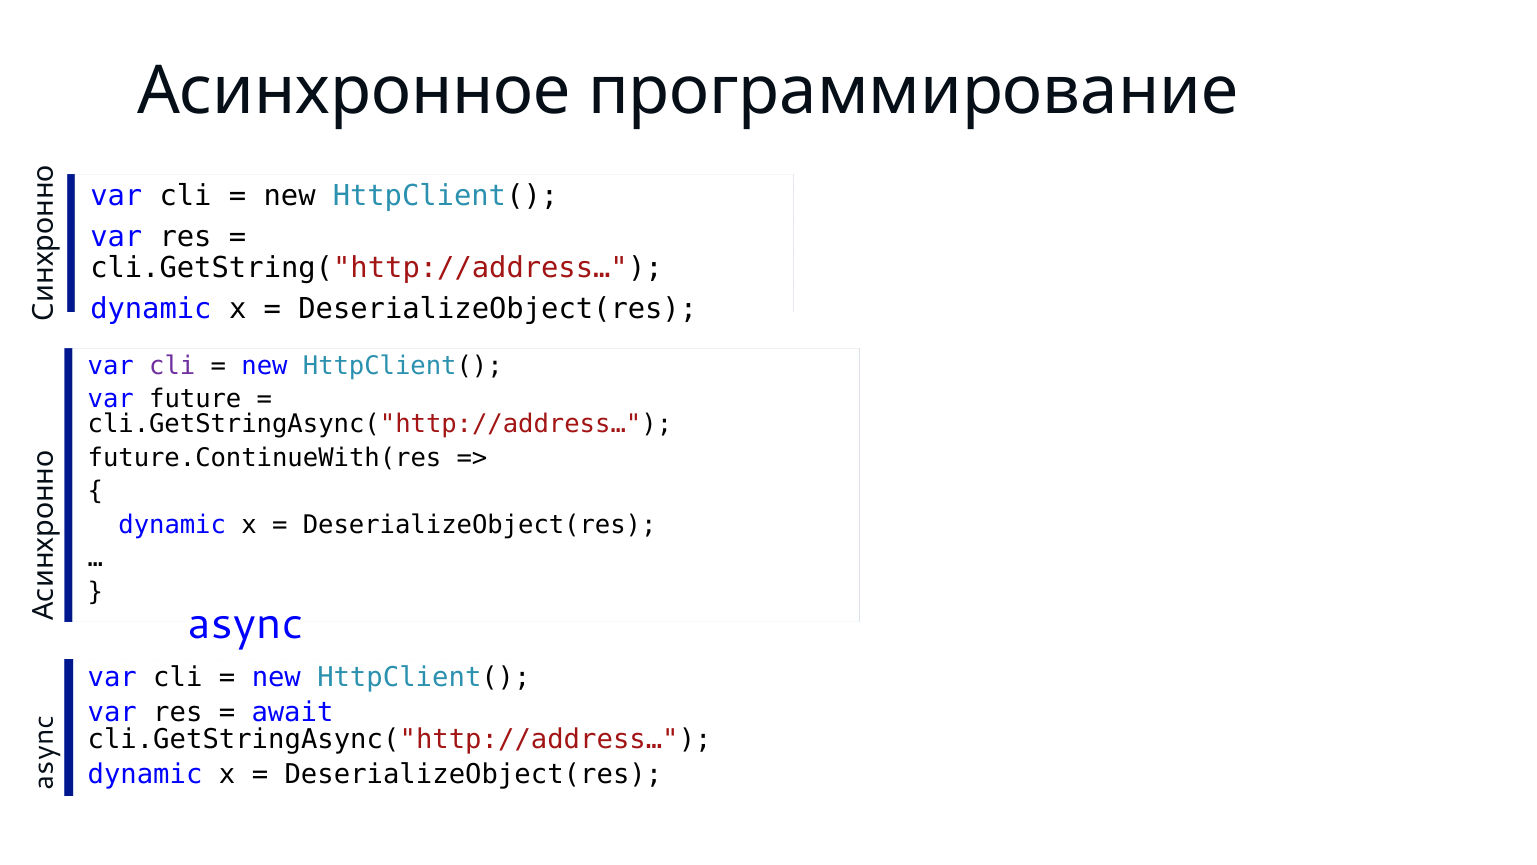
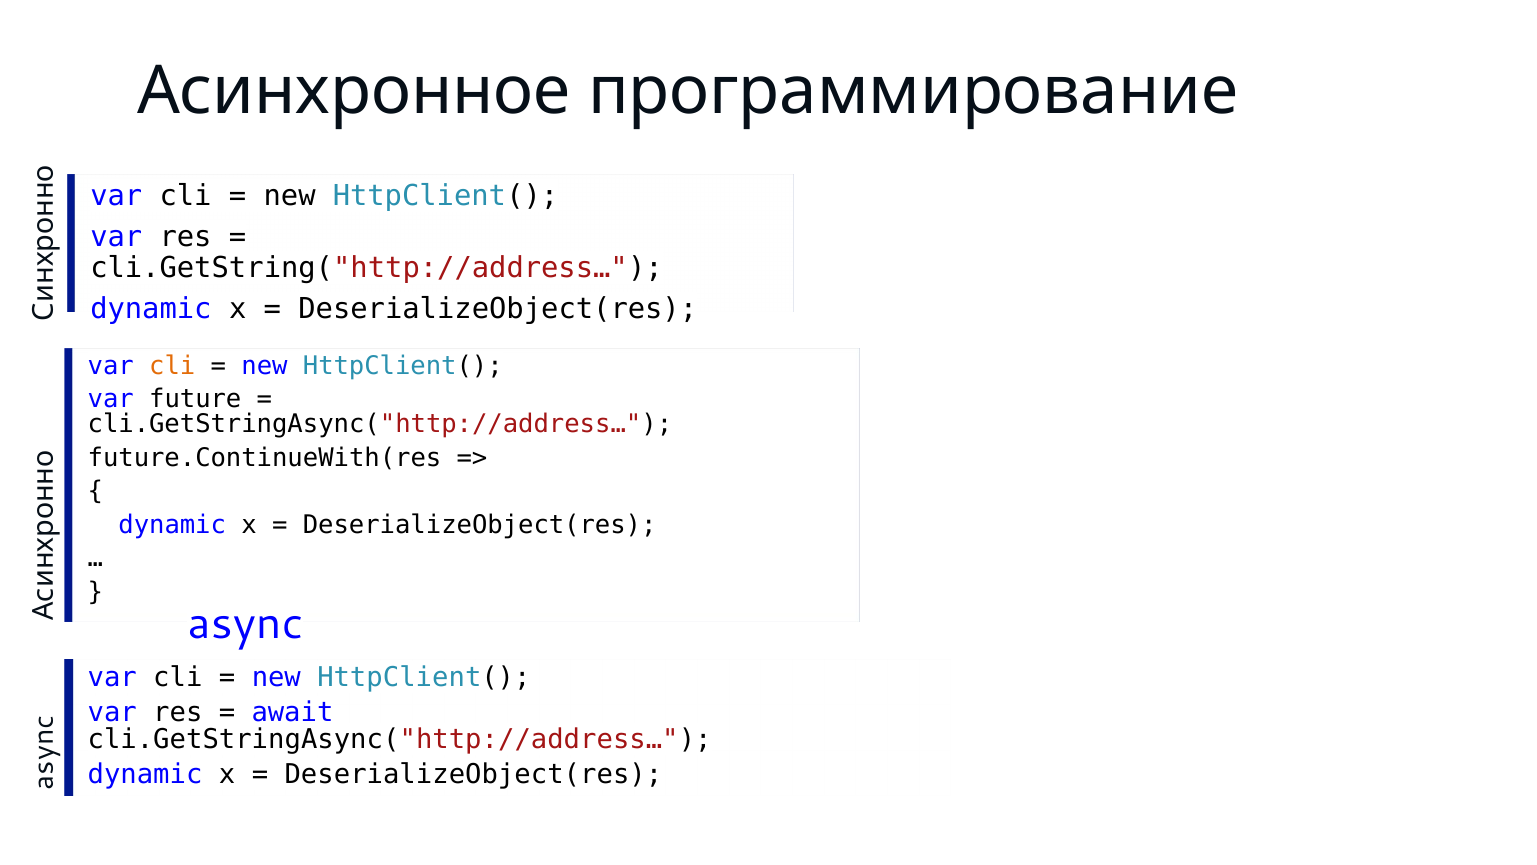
cli colour: purple -> orange (172, 366)
